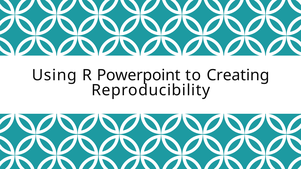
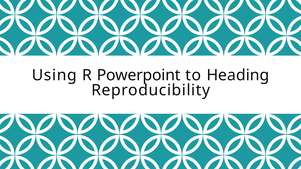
Creating: Creating -> Heading (238, 75)
